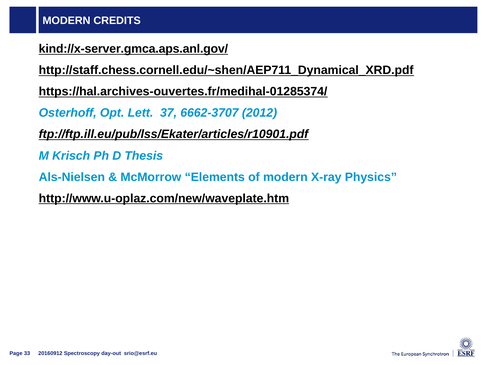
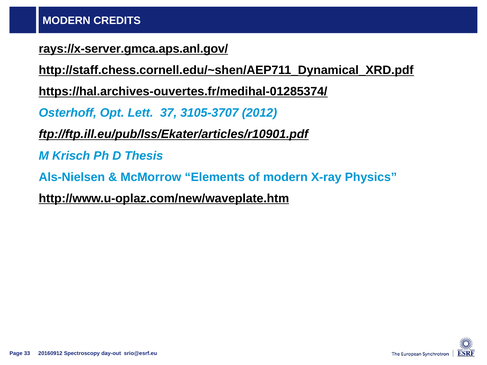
kind://x-server.gmca.aps.anl.gov/: kind://x-server.gmca.aps.anl.gov/ -> rays://x-server.gmca.aps.anl.gov/ (133, 49)
6662-3707: 6662-3707 -> 3105-3707 (209, 113)
